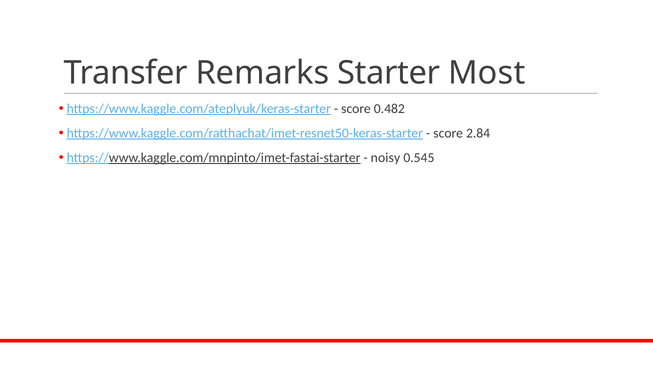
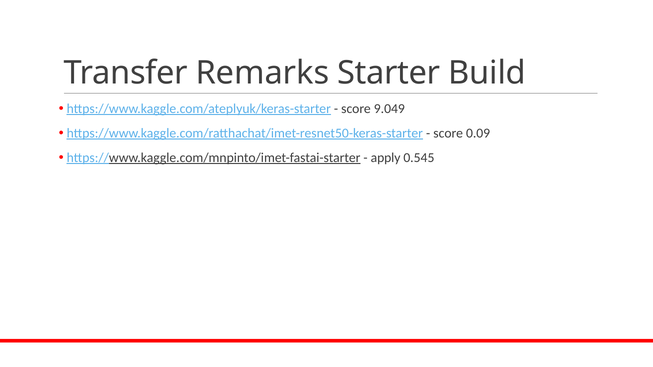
Most: Most -> Build (487, 73)
0.482: 0.482 -> 9.049 (389, 109)
2.84: 2.84 -> 0.09 (478, 133)
noisy: noisy -> apply (386, 158)
